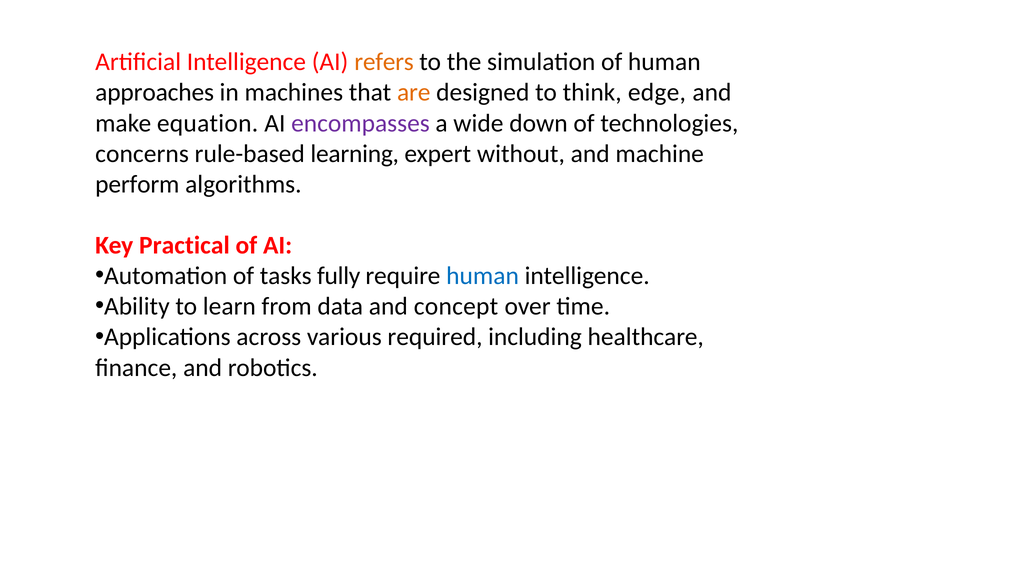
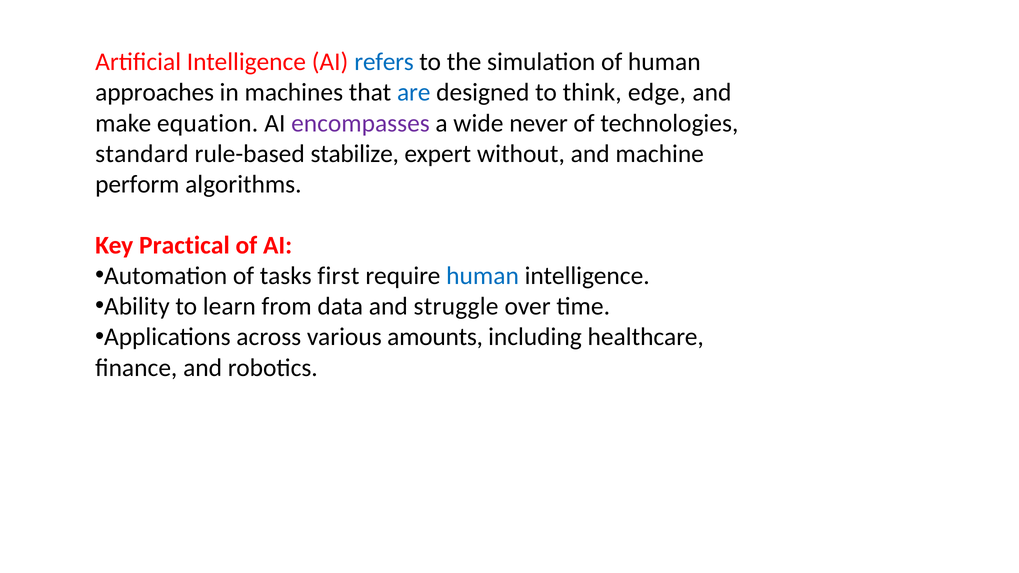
refers colour: orange -> blue (384, 62)
are colour: orange -> blue (414, 93)
down: down -> never (539, 123)
concerns: concerns -> standard (142, 154)
learning: learning -> stabilize (355, 154)
fully: fully -> first (338, 276)
concept: concept -> struggle (456, 307)
required: required -> amounts (435, 337)
